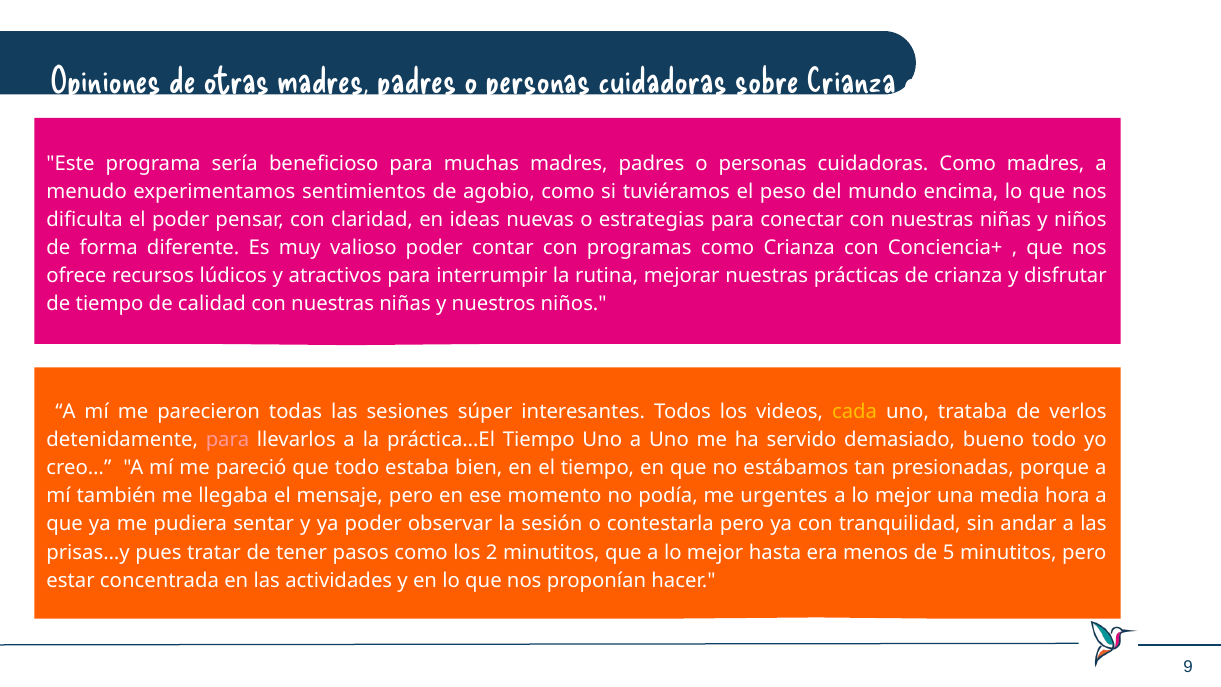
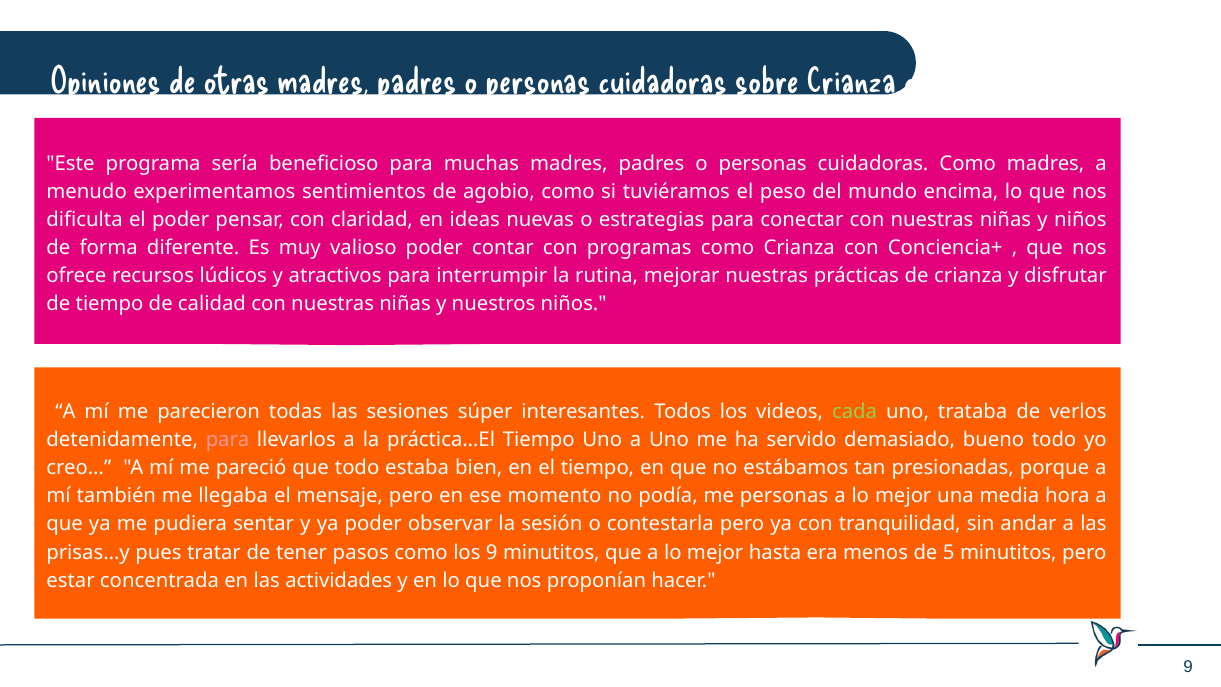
cada colour: yellow -> light green (855, 412)
me urgentes: urgentes -> personas (784, 496)
los 2: 2 -> 9 (492, 552)
